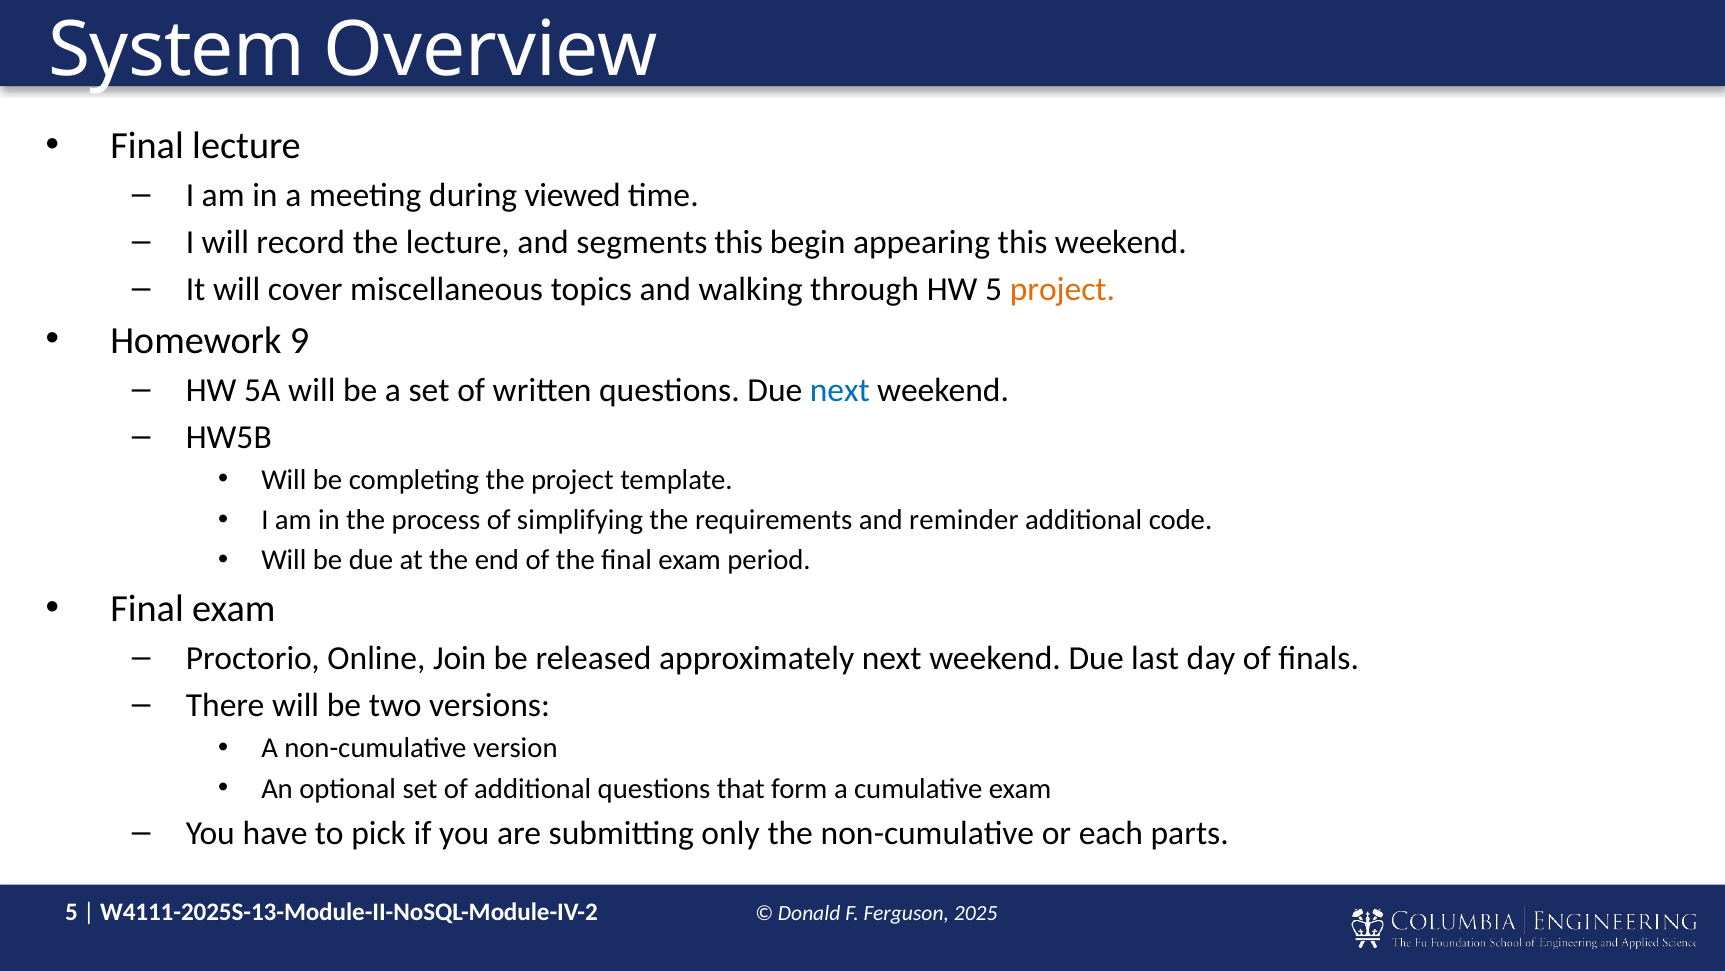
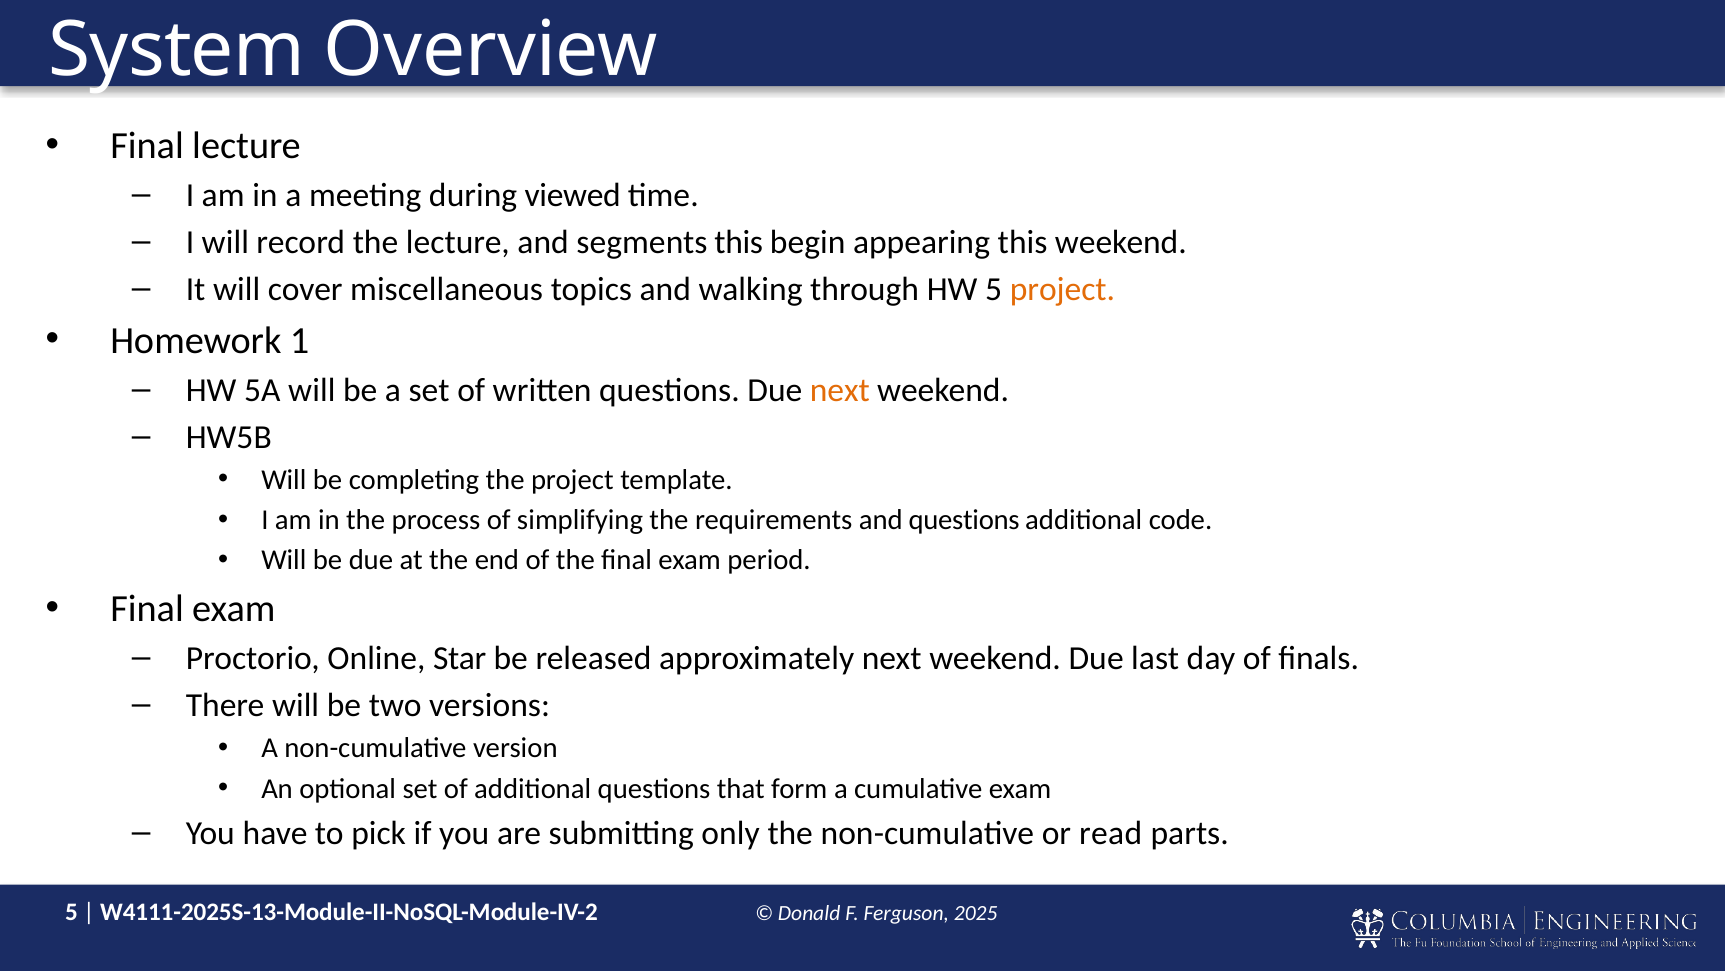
9: 9 -> 1 (300, 340)
next colour: blue -> orange (840, 390)
and reminder: reminder -> questions (964, 520)
Join: Join -> Star (460, 658)
each: each -> read (1111, 833)
